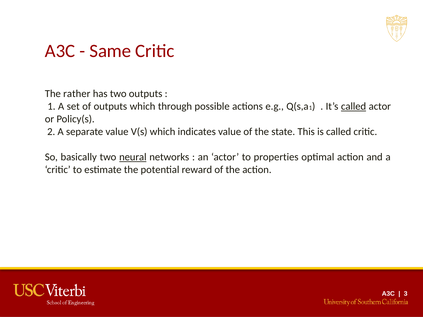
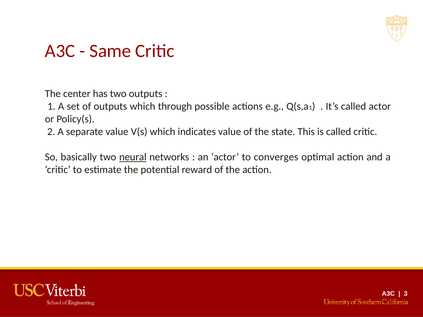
rather: rather -> center (77, 94)
called underline: present -> none (354, 106)
properties: properties -> converges (276, 157)
